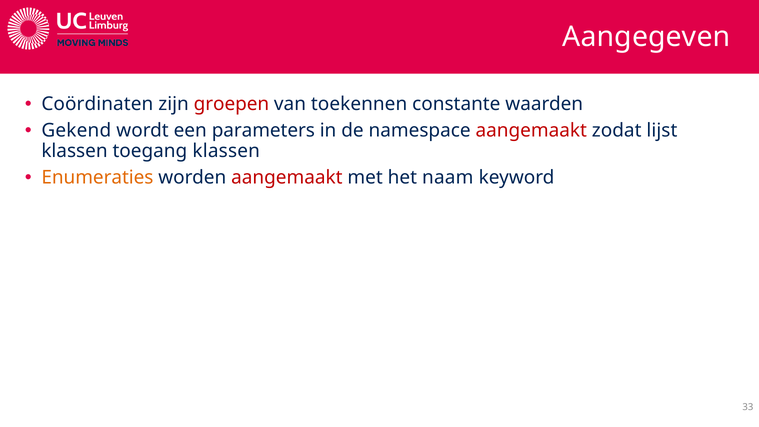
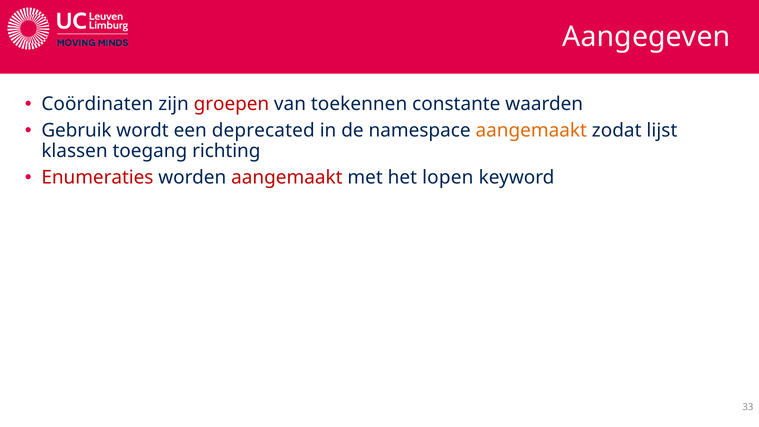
Gekend: Gekend -> Gebruik (76, 131)
parameters: parameters -> deprecated (263, 131)
aangemaakt colour: red -> orange (531, 131)
toegang klassen: klassen -> richting (226, 151)
Enumeraties colour: orange -> red (97, 178)
naam: naam -> lopen (448, 178)
